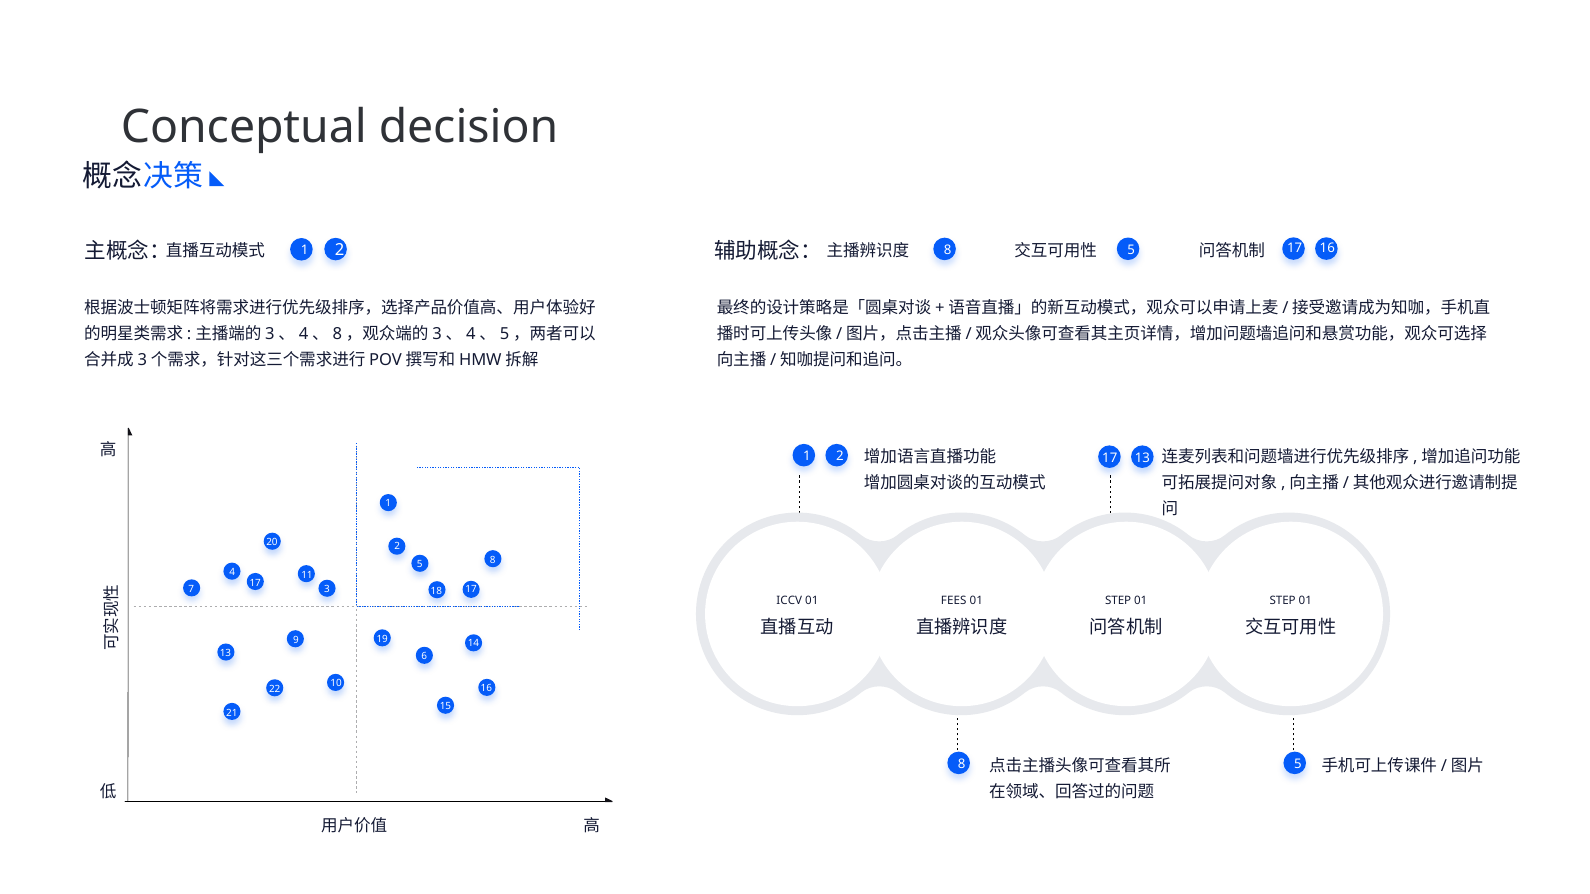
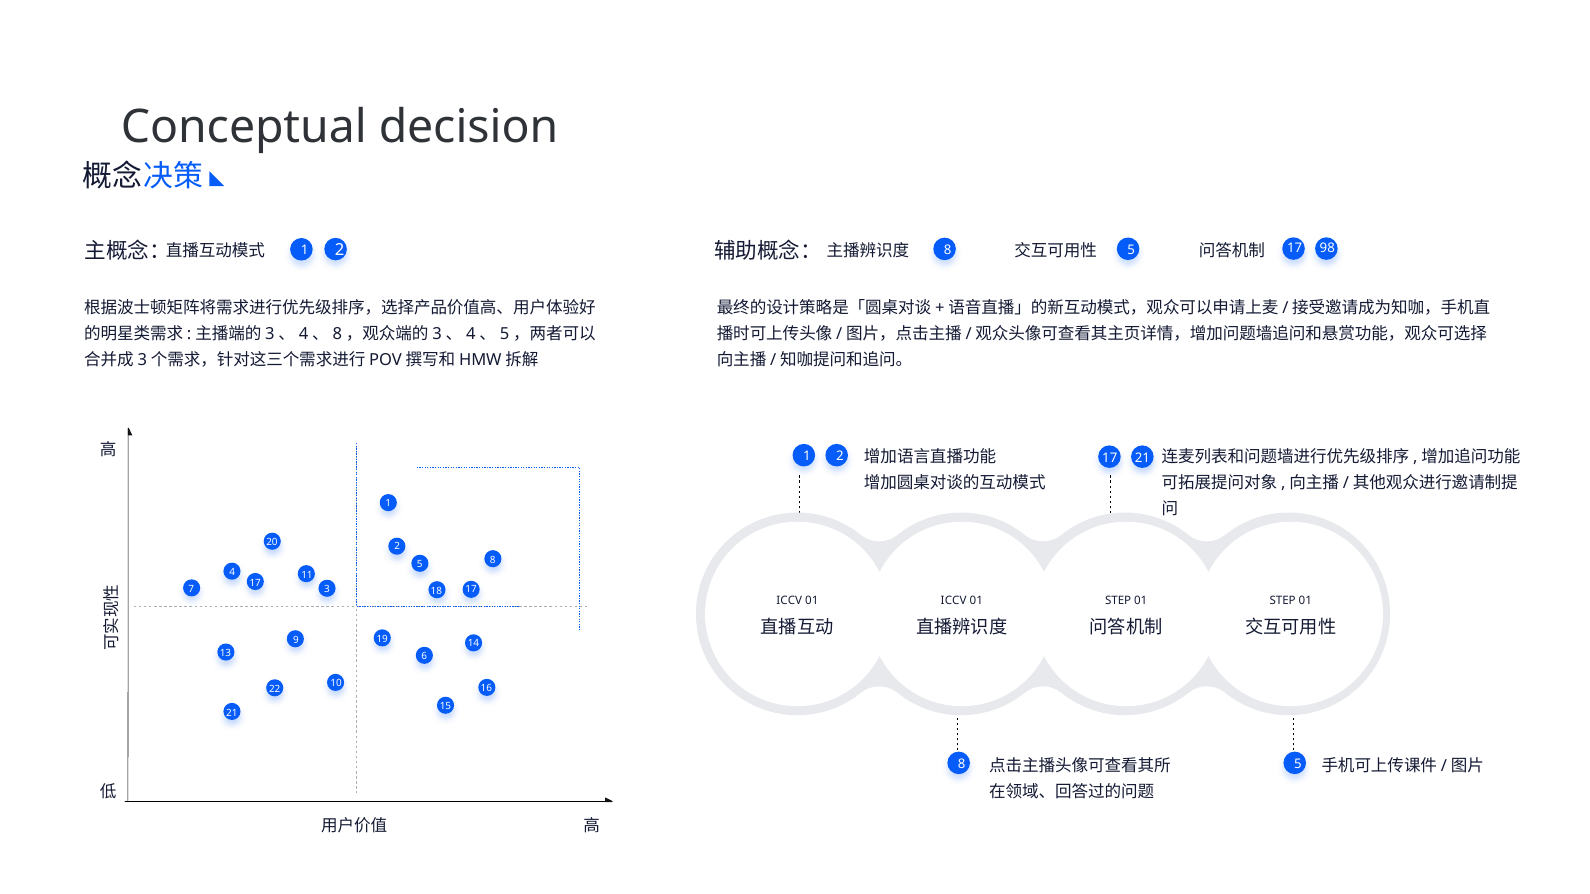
16: 16 -> 98 (1327, 249)
13: 13 -> 21 (1142, 459)
FEES: FEES -> ICCV (954, 601)
